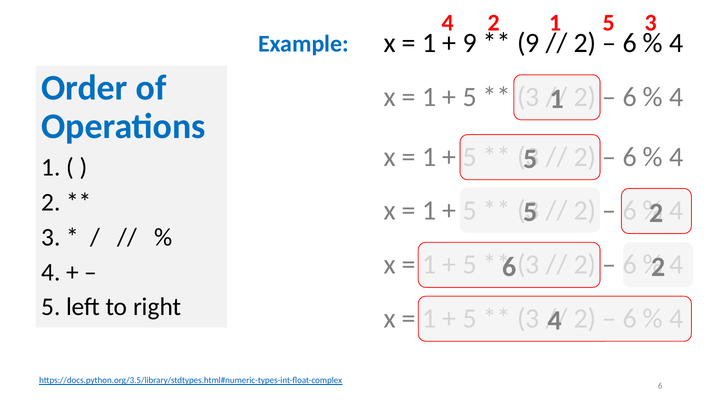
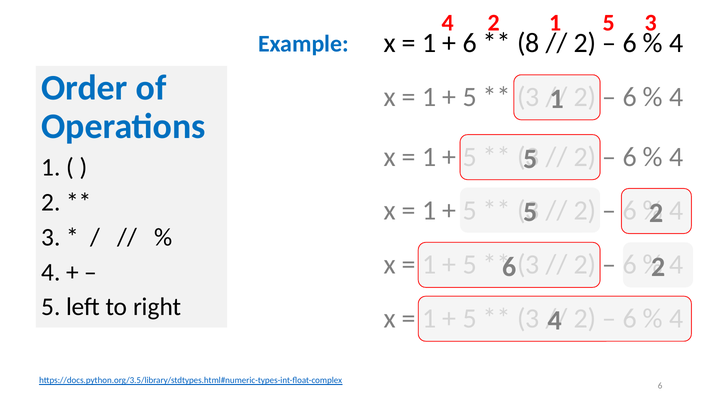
9: 9 -> 6 (470, 43)
9: 9 -> 8 (528, 43)
